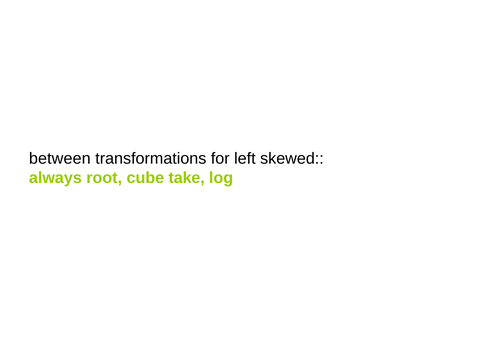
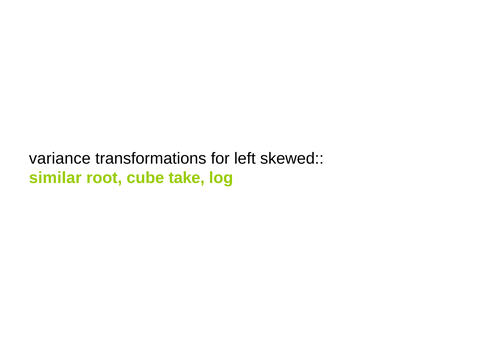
between: between -> variance (60, 158)
always: always -> similar (55, 178)
